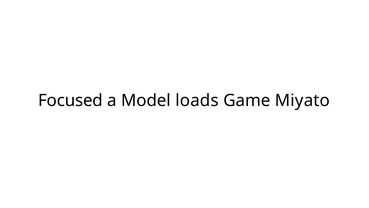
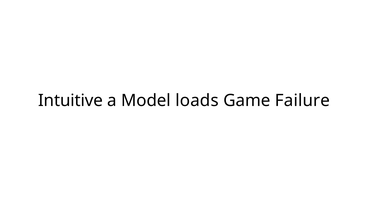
Focused: Focused -> Intuitive (70, 100)
Miyato: Miyato -> Failure (302, 100)
